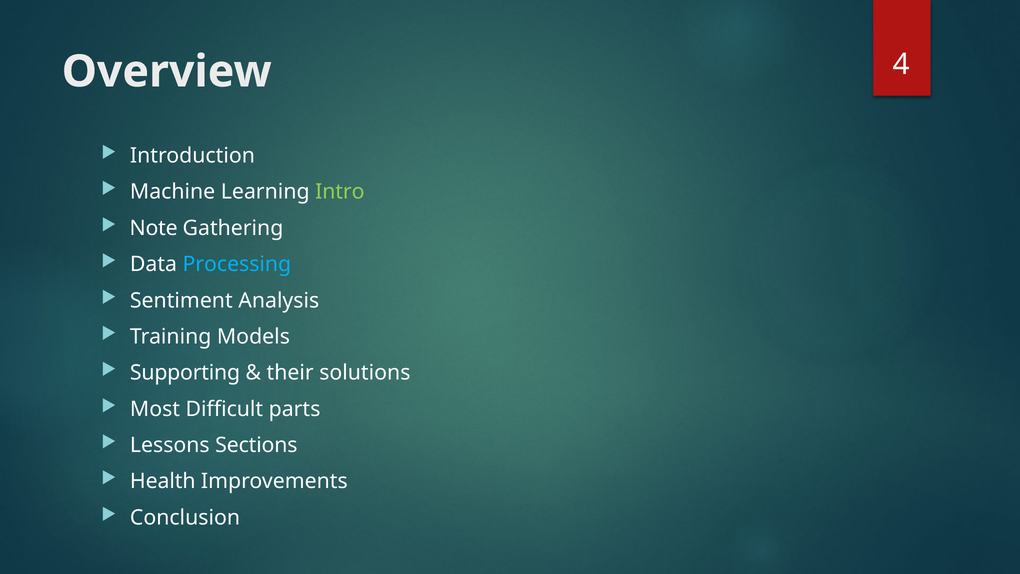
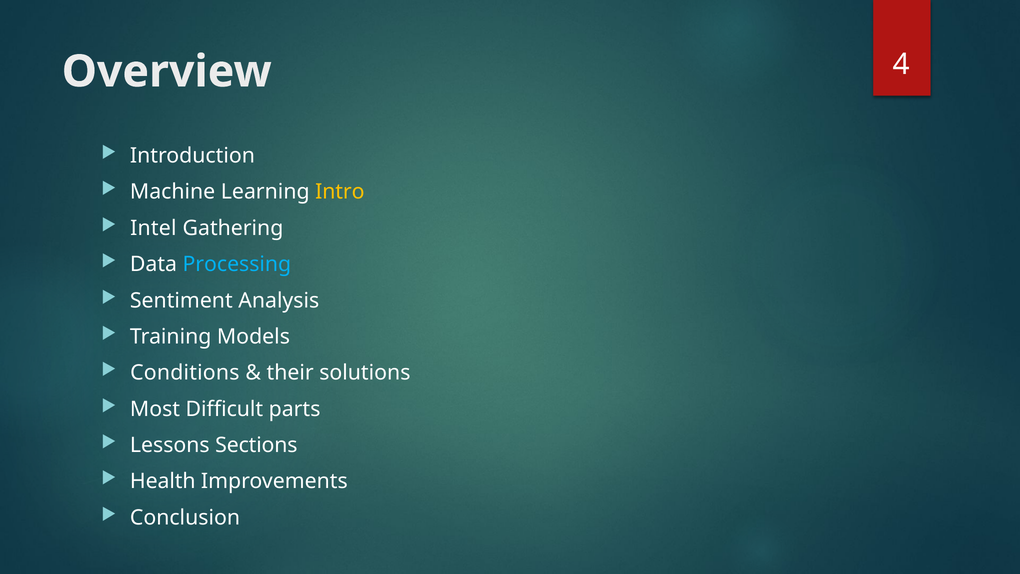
Intro colour: light green -> yellow (340, 192)
Note: Note -> Intel (153, 228)
Supporting: Supporting -> Conditions (185, 373)
